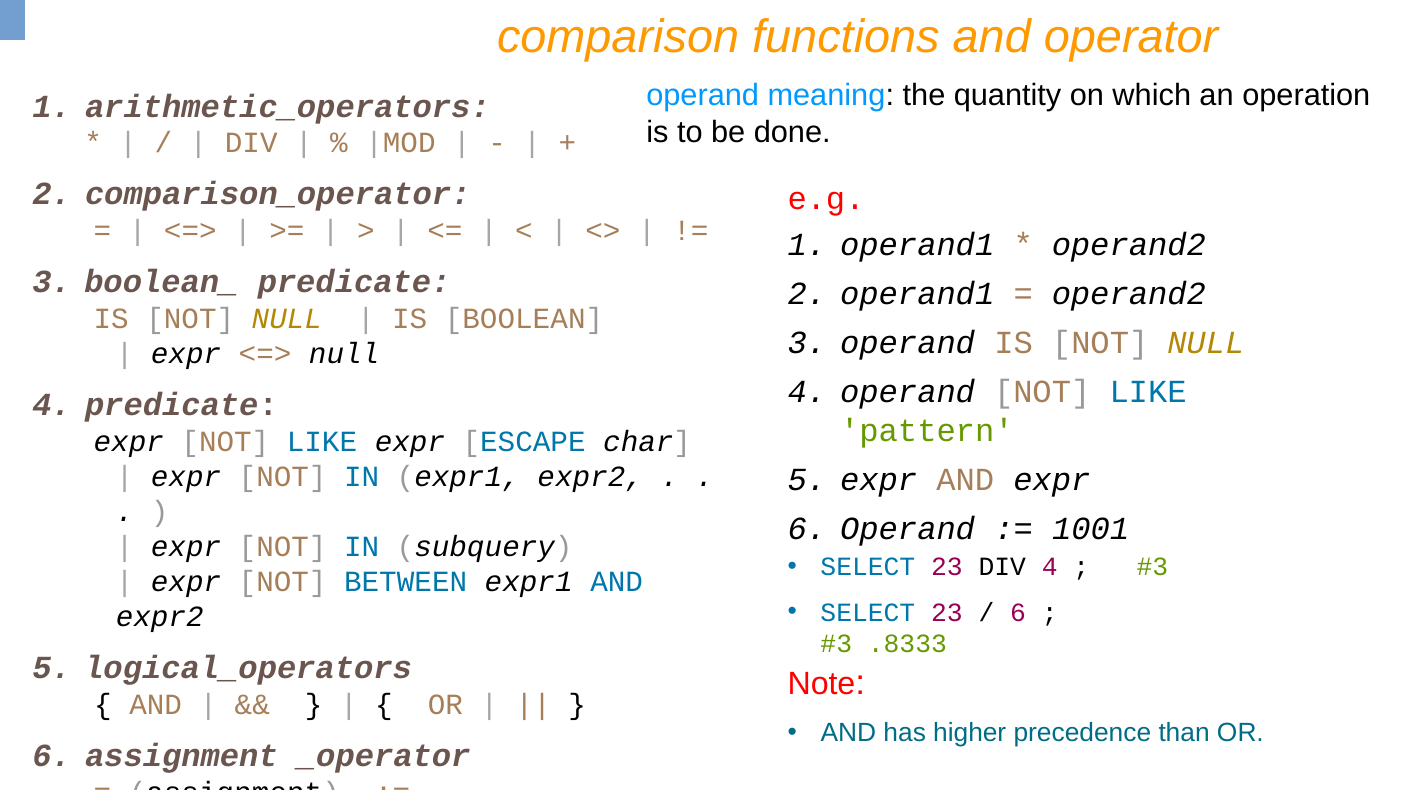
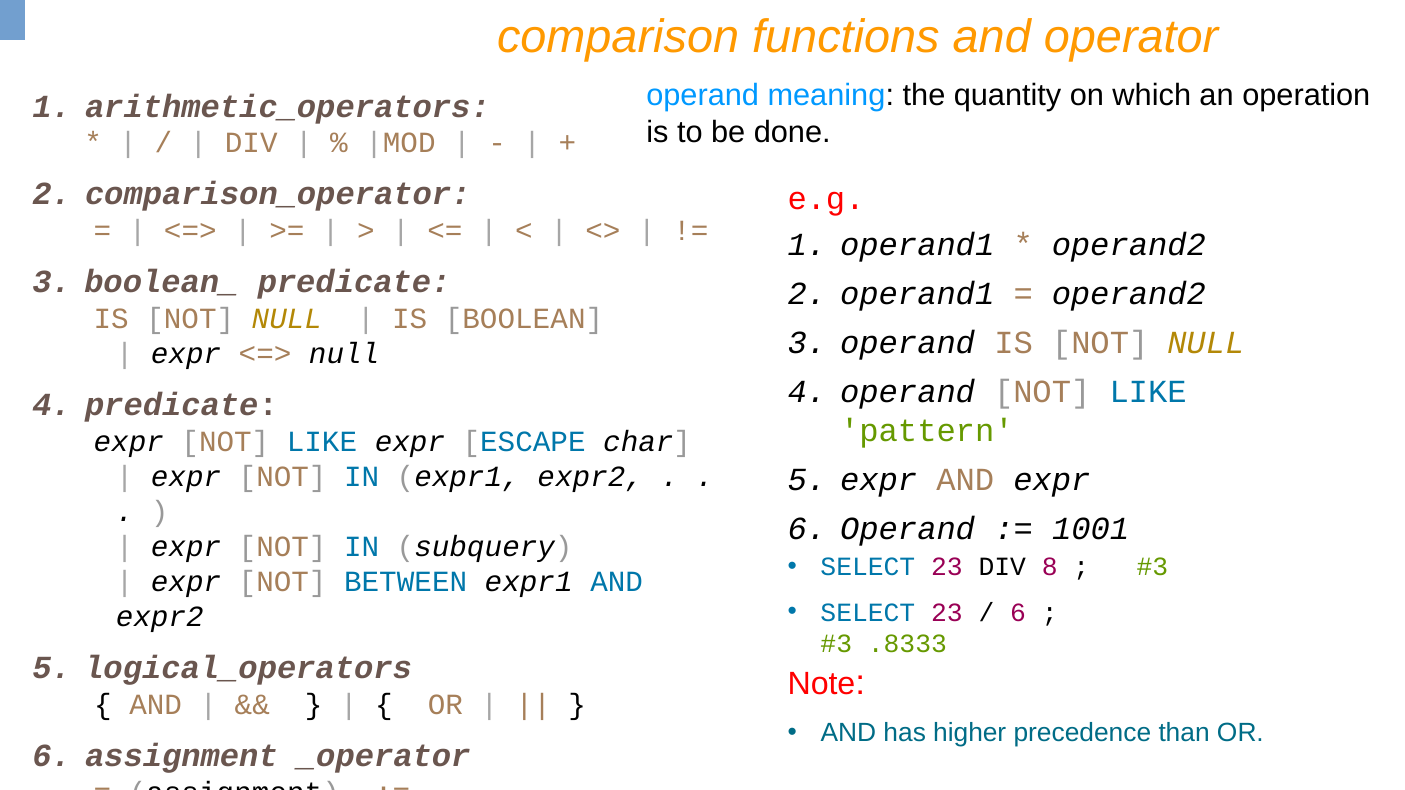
DIV 4: 4 -> 8 (1050, 567)
